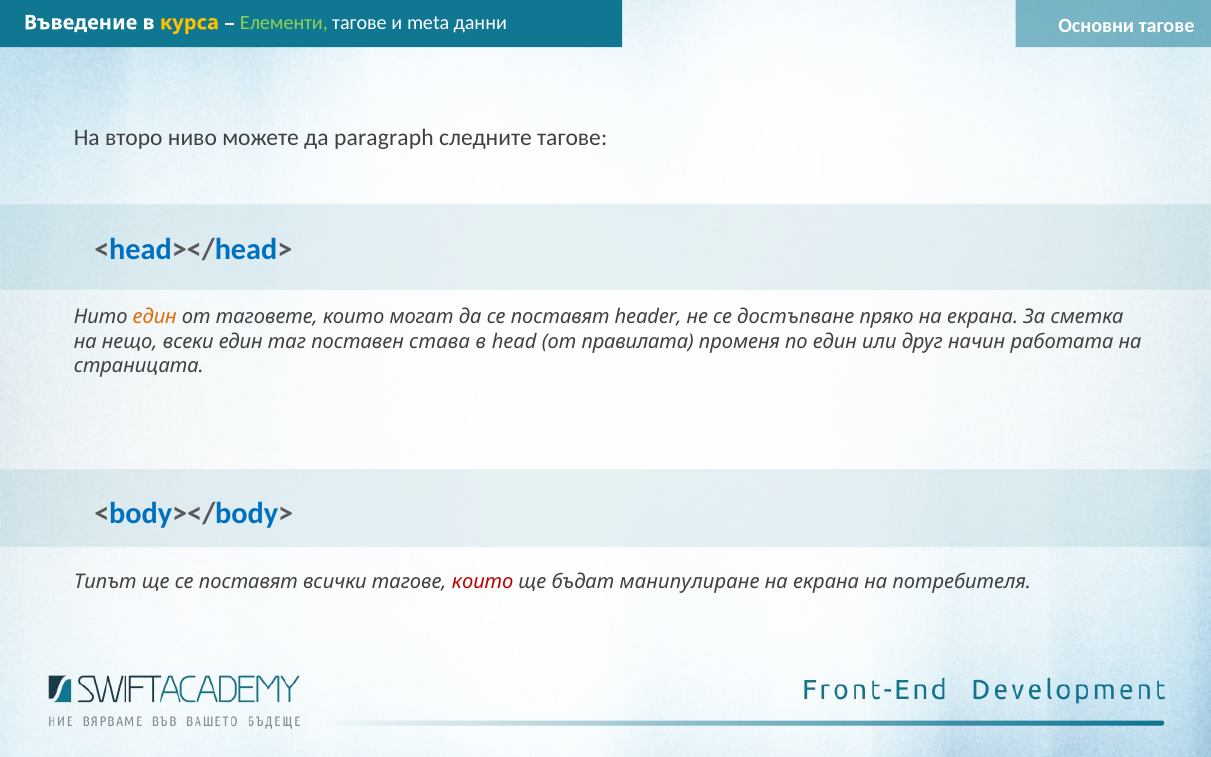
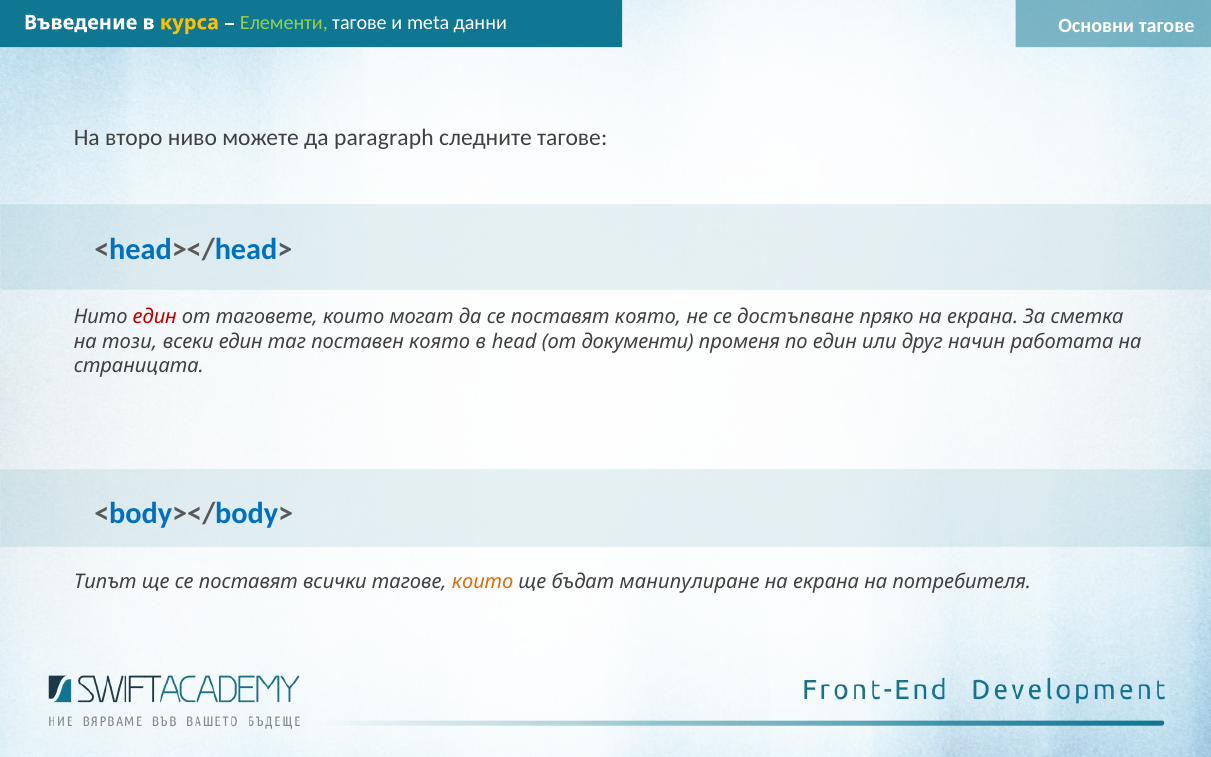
един colour: orange -> red (155, 317)
поставят header: header -> която (648, 317)
нещо: нещо -> този (130, 341)
поставен става: става -> която (440, 341)
правилата: правилата -> документи (638, 341)
които colour: red -> orange (483, 581)
